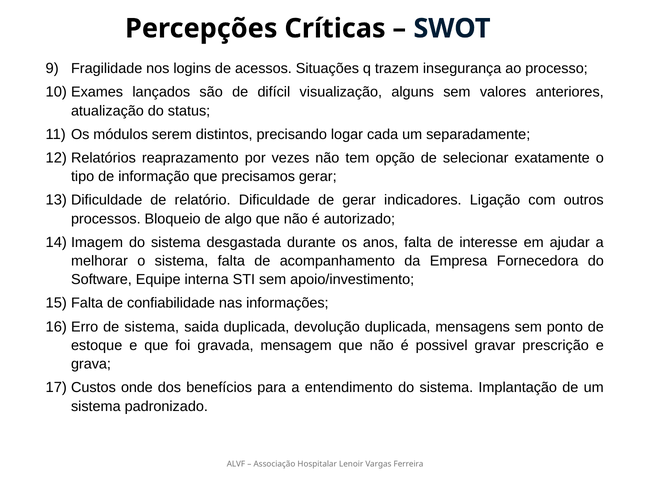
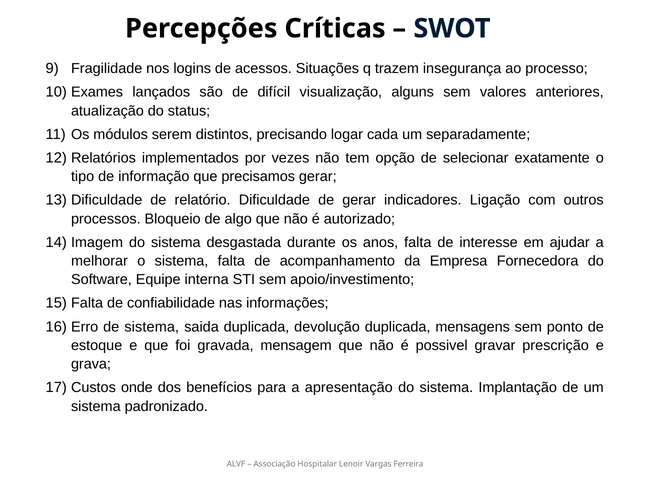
reaprazamento: reaprazamento -> implementados (190, 158)
entendimento: entendimento -> apresentação (349, 388)
